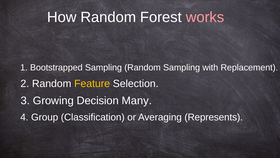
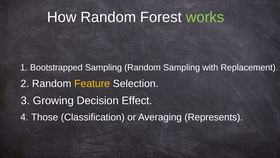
works colour: pink -> light green (205, 17)
Many: Many -> Effect (137, 100)
Group: Group -> Those (45, 117)
